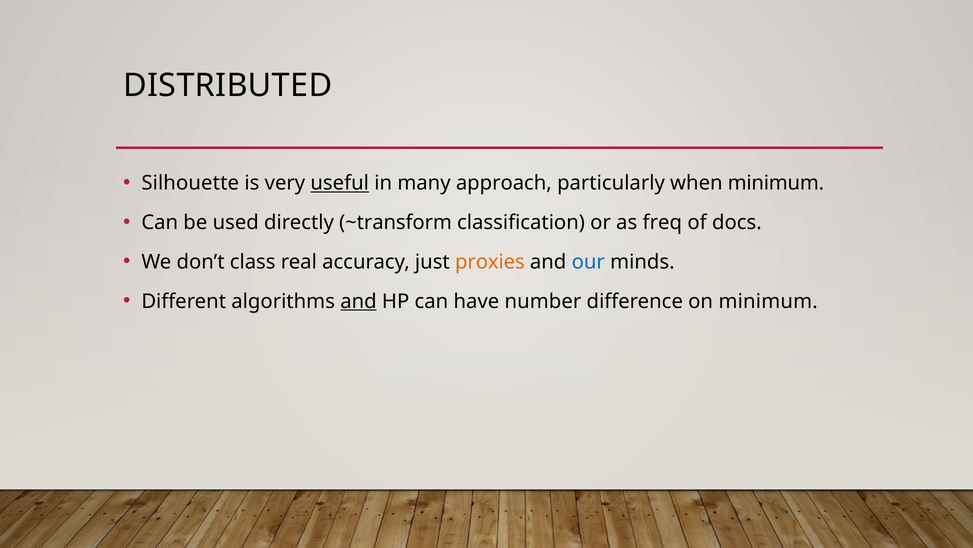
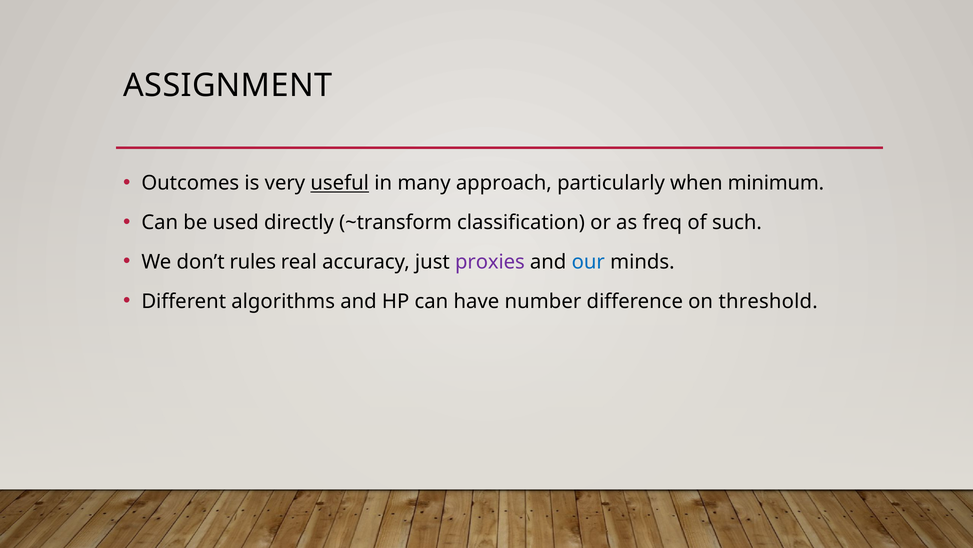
DISTRIBUTED: DISTRIBUTED -> ASSIGNMENT (228, 85)
Silhouette: Silhouette -> Outcomes (190, 183)
docs: docs -> such (737, 222)
class: class -> rules (253, 262)
proxies colour: orange -> purple (490, 262)
and underline: present -> none (358, 301)
on minimum: minimum -> threshold (768, 301)
